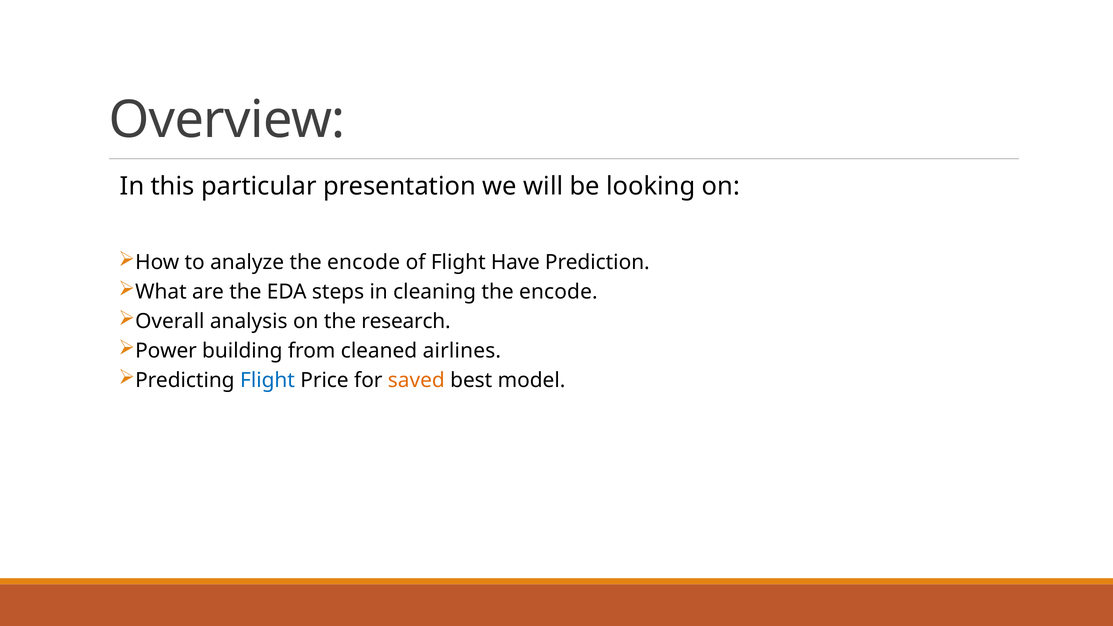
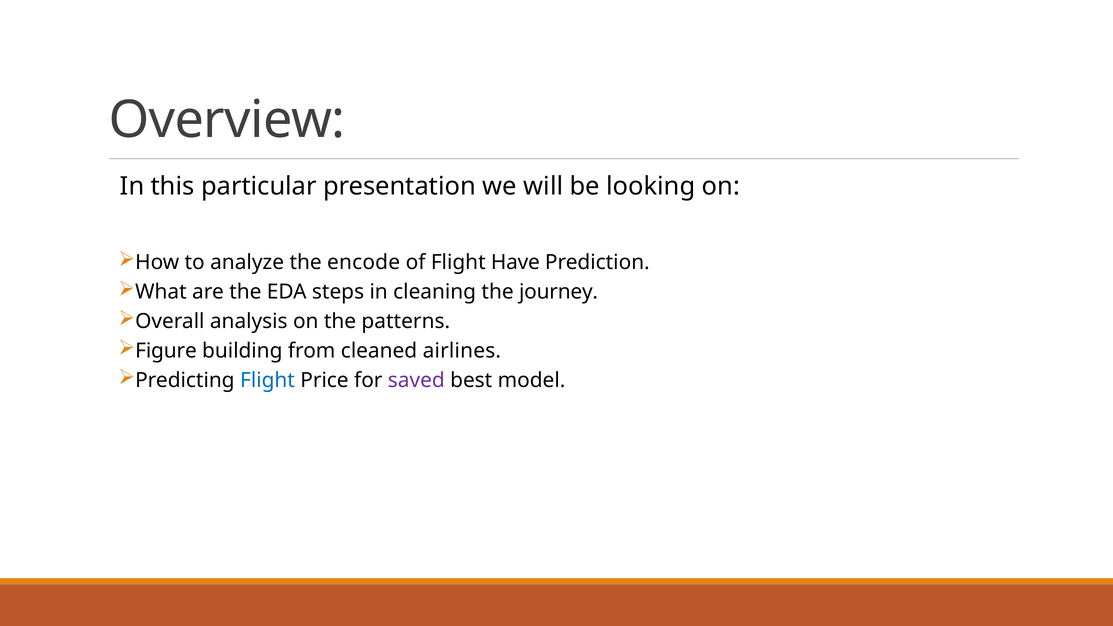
cleaning the encode: encode -> journey (559, 292)
research: research -> patterns (406, 321)
Power: Power -> Figure (166, 351)
saved colour: orange -> purple (416, 380)
